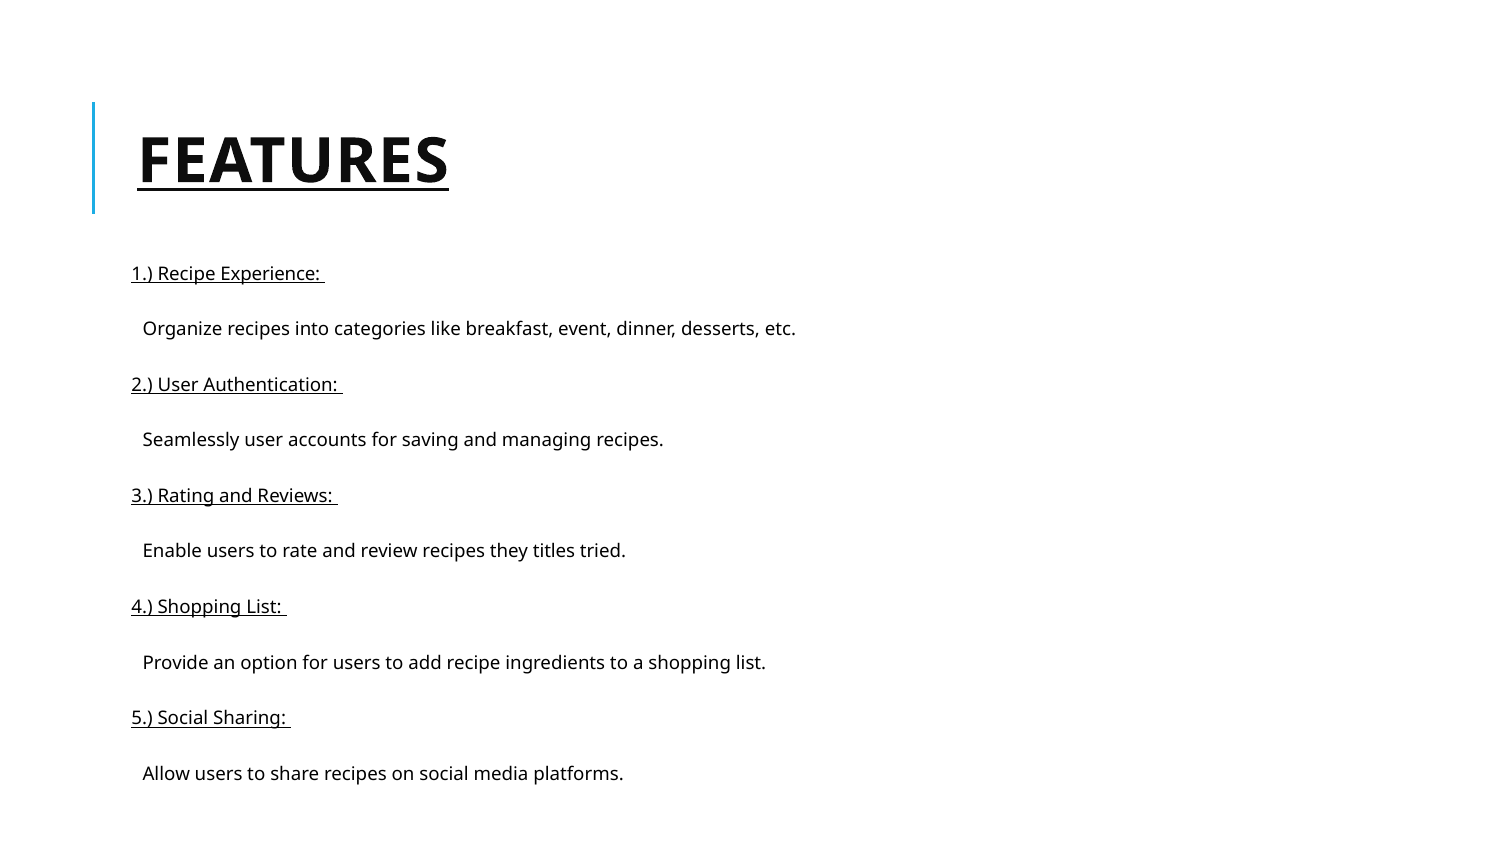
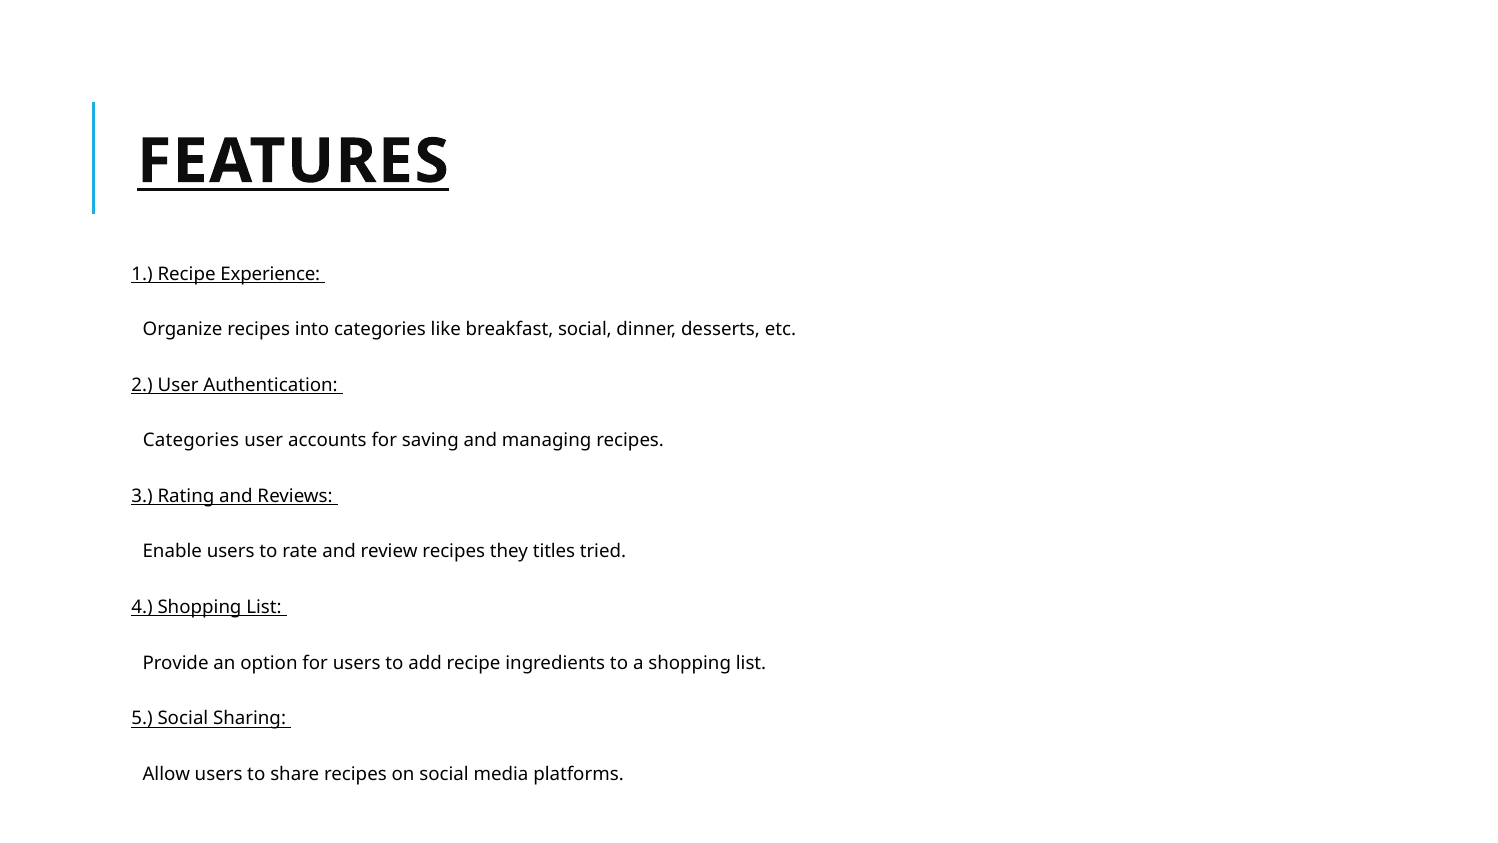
breakfast event: event -> social (585, 329)
Seamlessly: Seamlessly -> Categories (191, 441)
